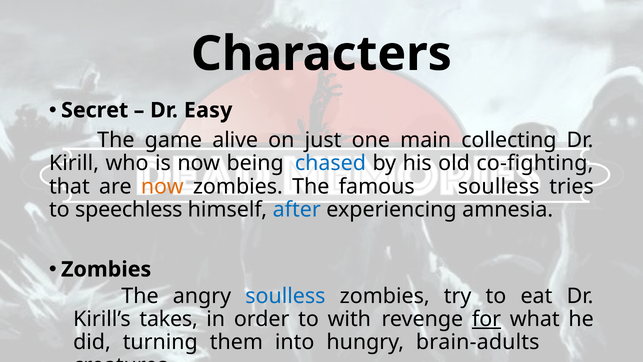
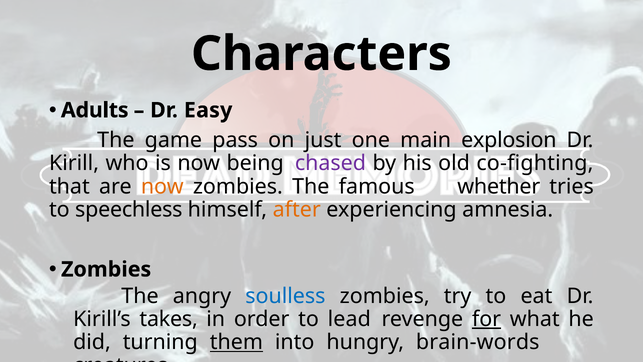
Secret: Secret -> Adults (95, 110)
alive: alive -> pass (235, 140)
collecting: collecting -> explosion (509, 140)
chased colour: blue -> purple (330, 163)
famous soulless: soulless -> whether (499, 186)
after colour: blue -> orange (297, 210)
with: with -> lead (349, 319)
them underline: none -> present (236, 342)
brain-adults: brain-adults -> brain-words (478, 342)
